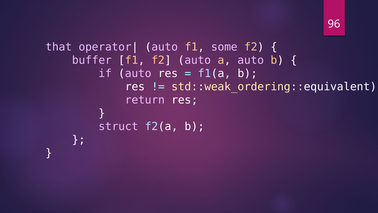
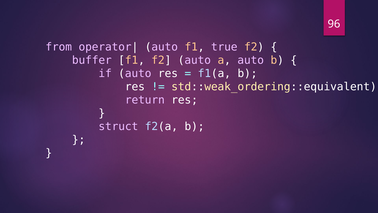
that: that -> from (59, 47)
some: some -> true (224, 47)
